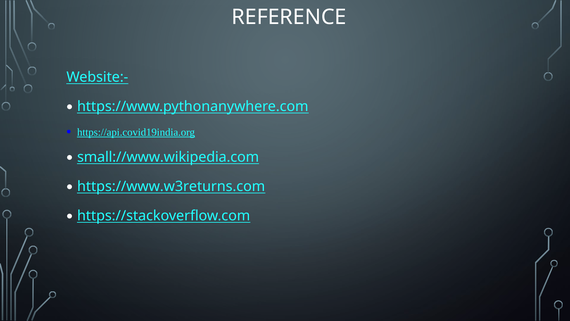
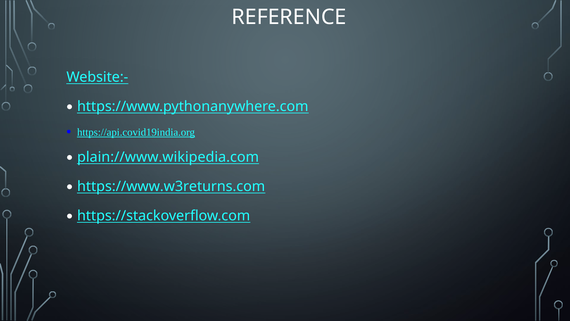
small://www.wikipedia.com: small://www.wikipedia.com -> plain://www.wikipedia.com (168, 157)
